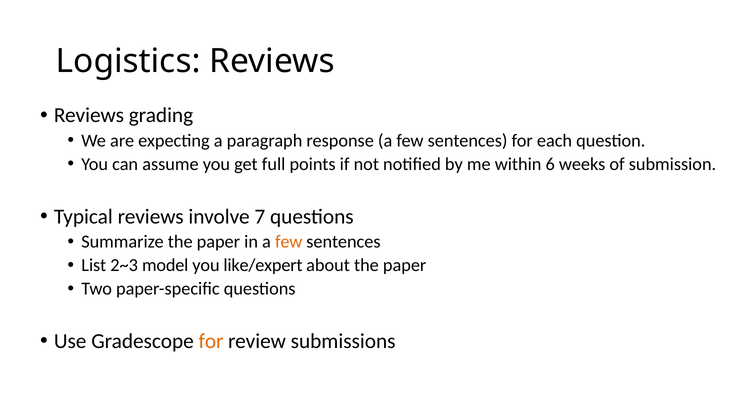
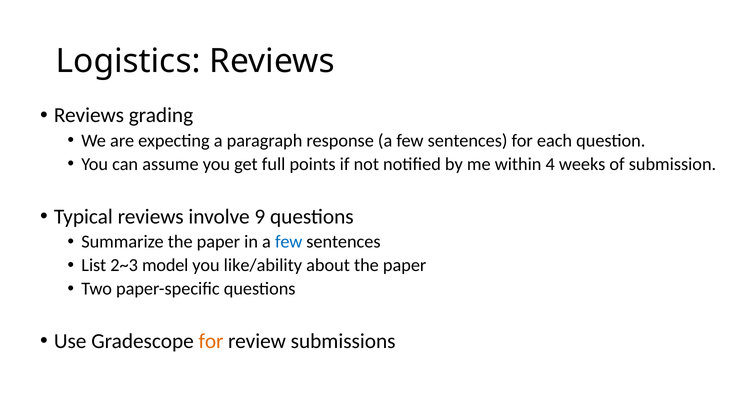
6: 6 -> 4 (550, 164)
7: 7 -> 9 (260, 217)
few colour: orange -> blue (289, 242)
like/expert: like/expert -> like/ability (263, 265)
